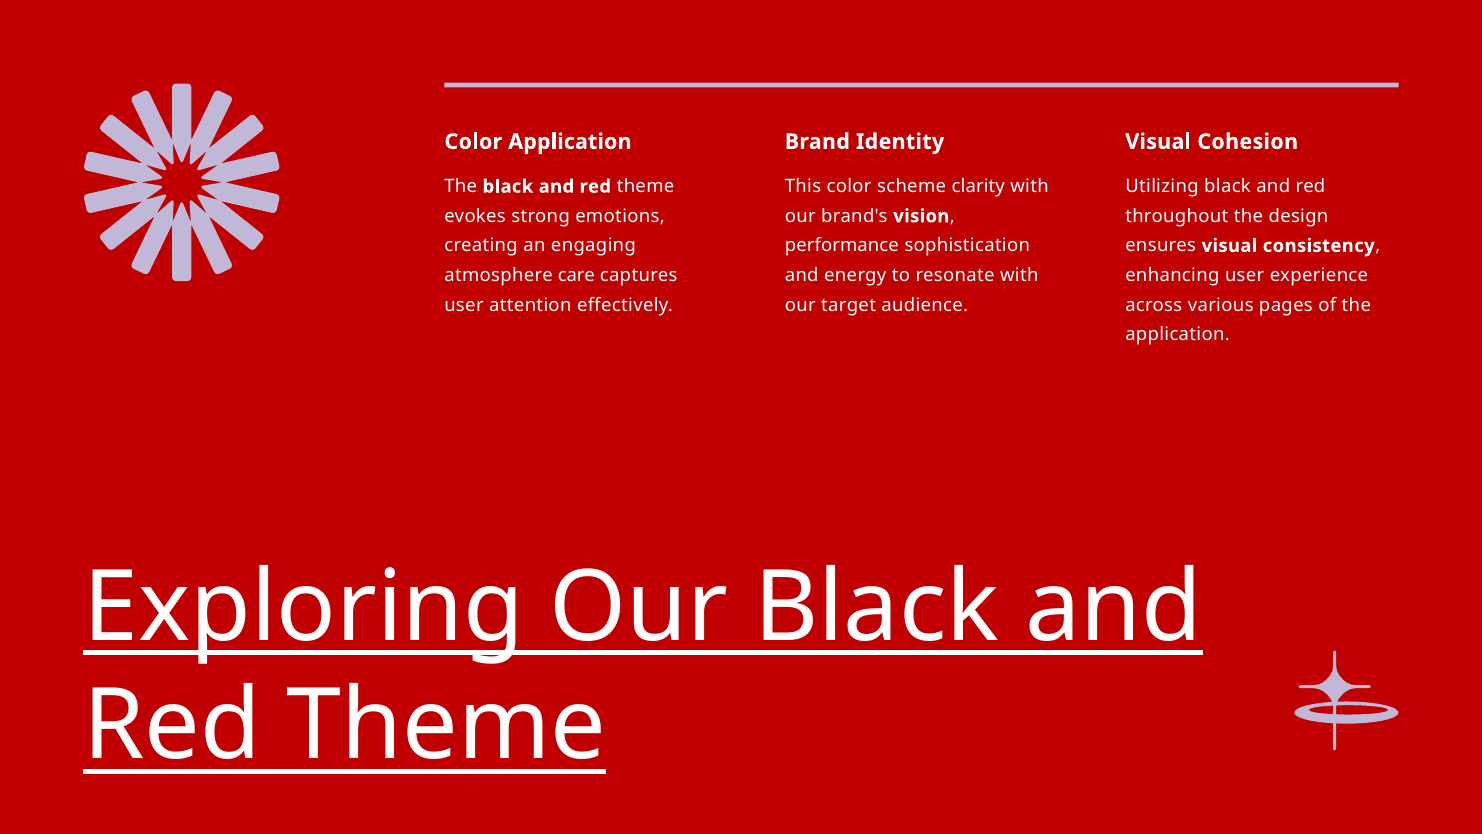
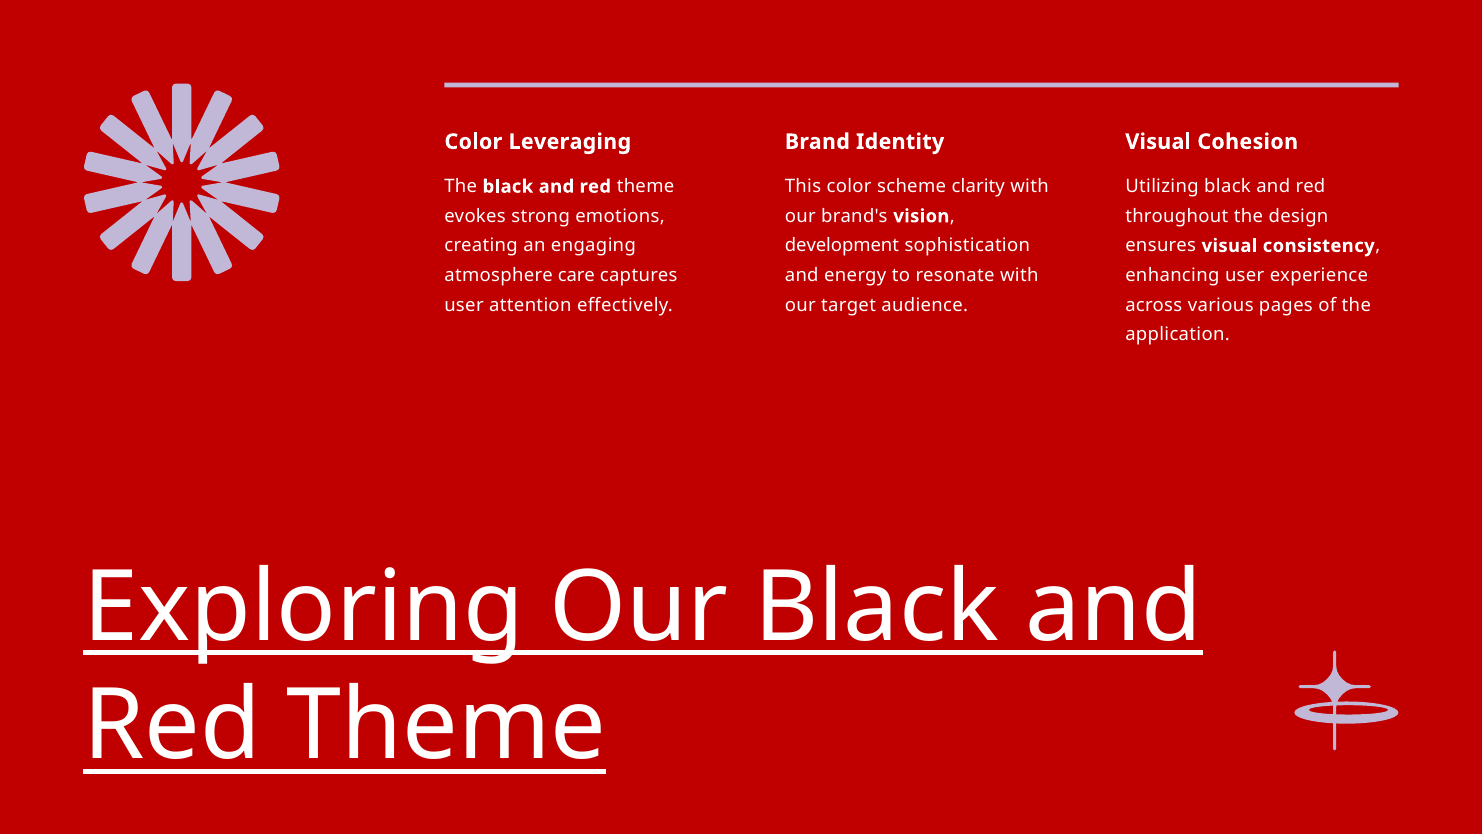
Color Application: Application -> Leveraging (570, 142)
performance: performance -> development (842, 246)
